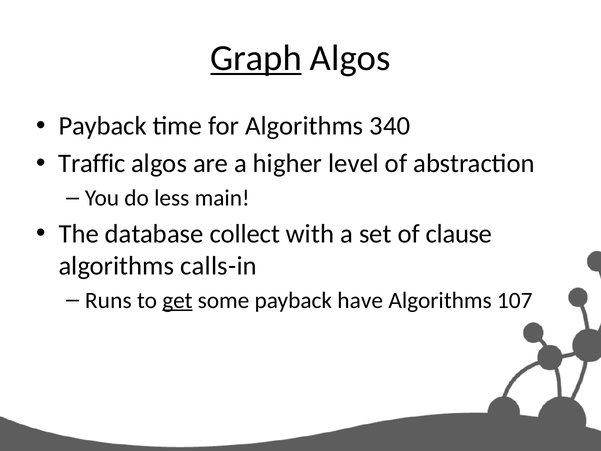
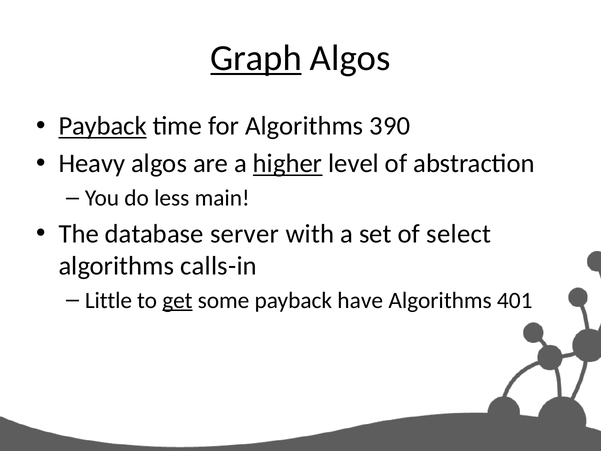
Payback underline: none -> present (103, 126)
340: 340 -> 390 (390, 126)
Traffic: Traffic -> Heavy (92, 164)
higher underline: none -> present (288, 164)
collect: collect -> server (245, 234)
clause: clause -> select (459, 234)
Runs: Runs -> Little (108, 300)
107: 107 -> 401 (515, 300)
